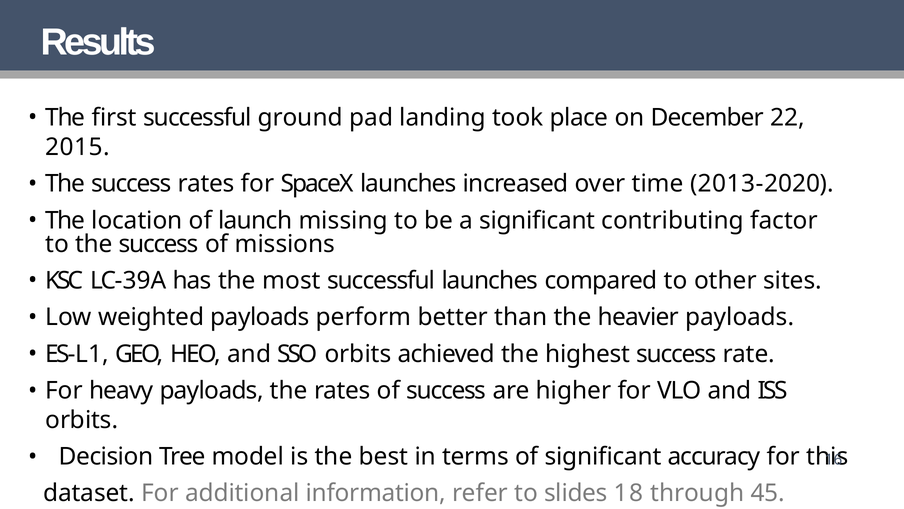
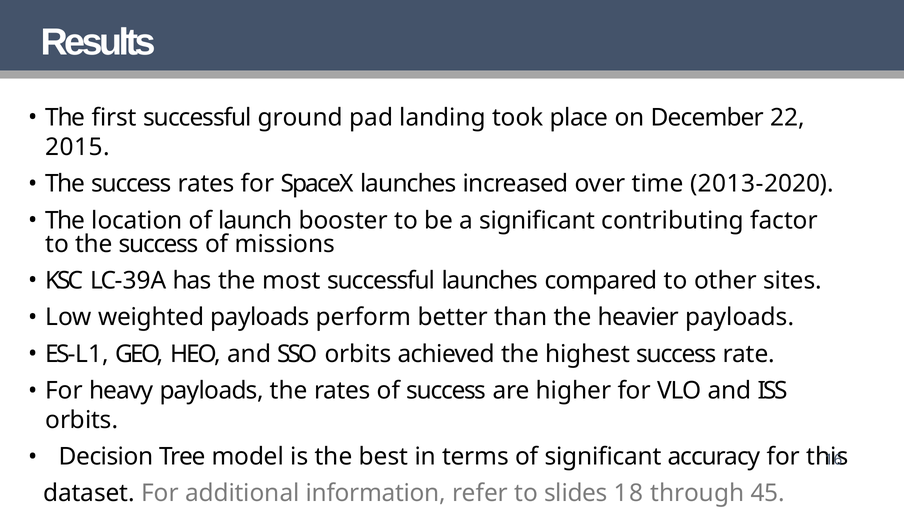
missing: missing -> booster (343, 220)
